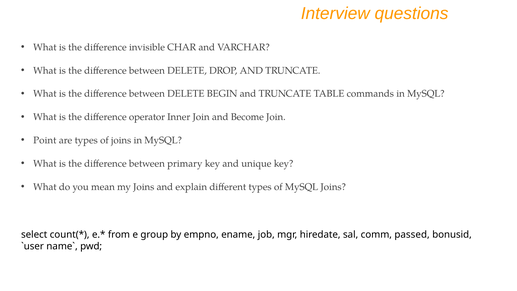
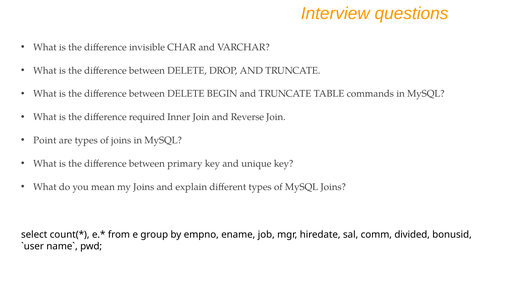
operator: operator -> required (147, 117)
Become: Become -> Reverse (247, 117)
passed: passed -> divided (412, 235)
